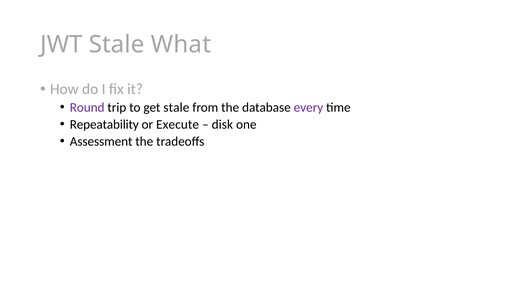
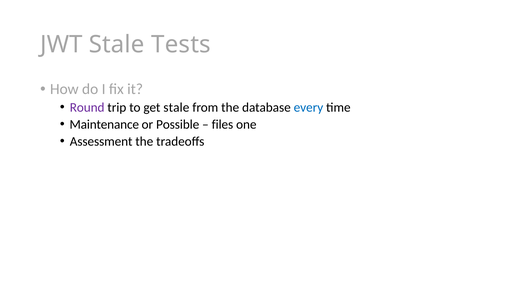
What: What -> Tests (181, 44)
every colour: purple -> blue (308, 107)
Repeatability: Repeatability -> Maintenance (104, 124)
Execute: Execute -> Possible (178, 124)
disk: disk -> files (222, 124)
